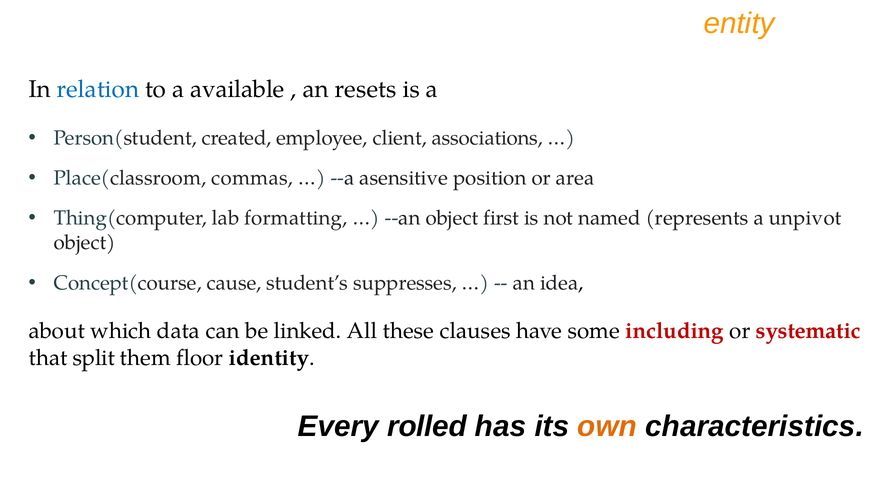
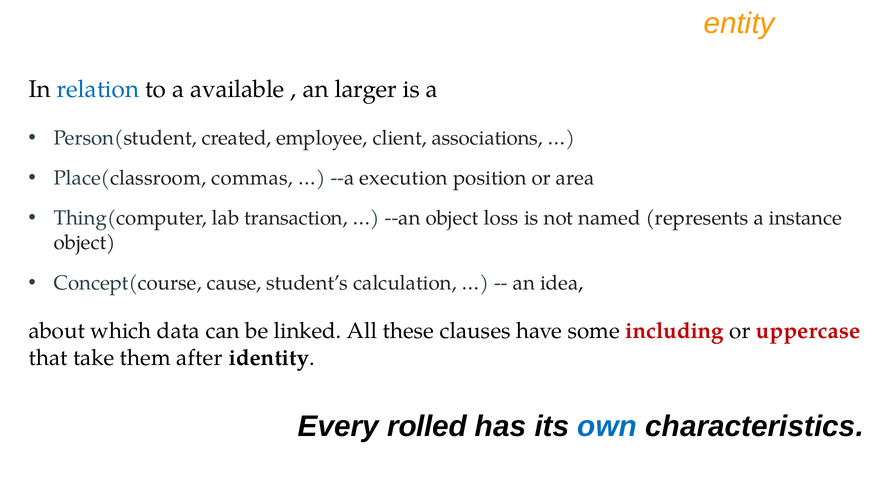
resets: resets -> larger (366, 89)
asensitive: asensitive -> execution (404, 178)
formatting: formatting -> transaction (296, 218)
first: first -> loss (501, 218)
unpivot: unpivot -> instance (805, 218)
suppresses: suppresses -> calculation (405, 283)
systematic: systematic -> uppercase (808, 331)
split: split -> take (94, 358)
floor: floor -> after (200, 358)
own colour: orange -> blue (607, 427)
